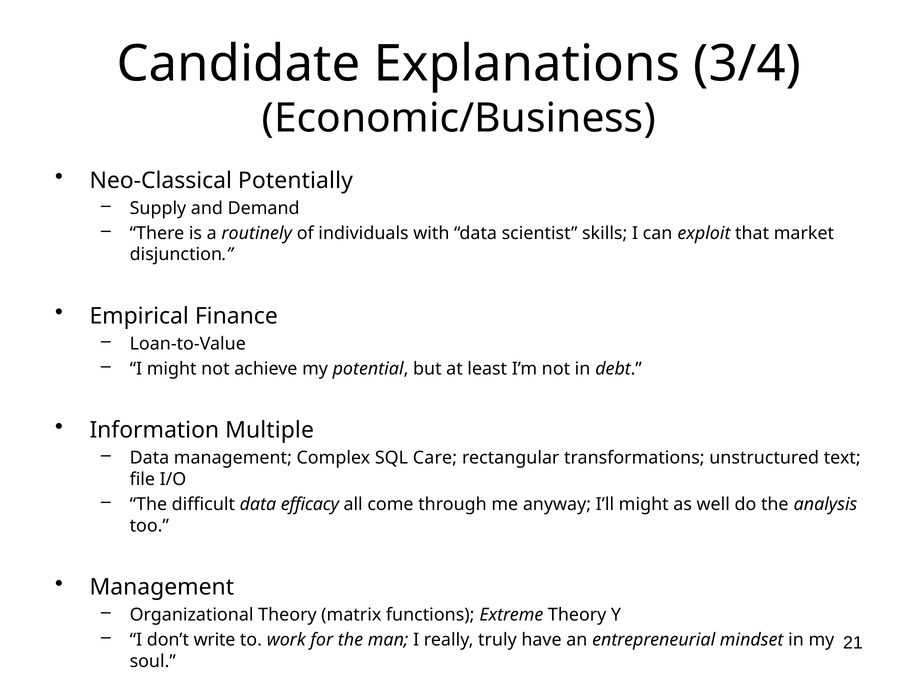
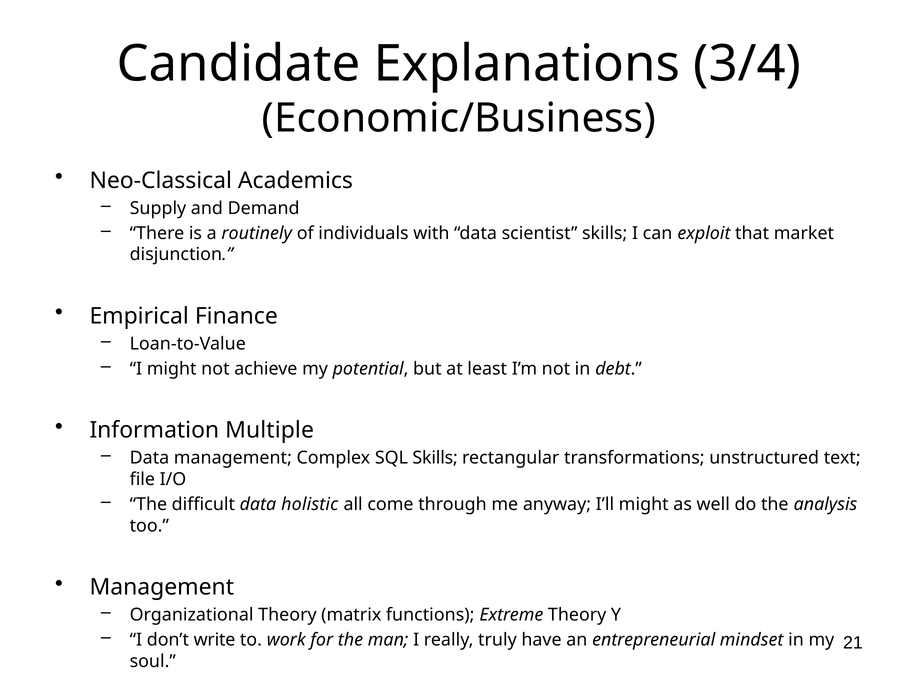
Potentially: Potentially -> Academics (295, 181)
SQL Care: Care -> Skills (435, 458)
efficacy: efficacy -> holistic (310, 505)
